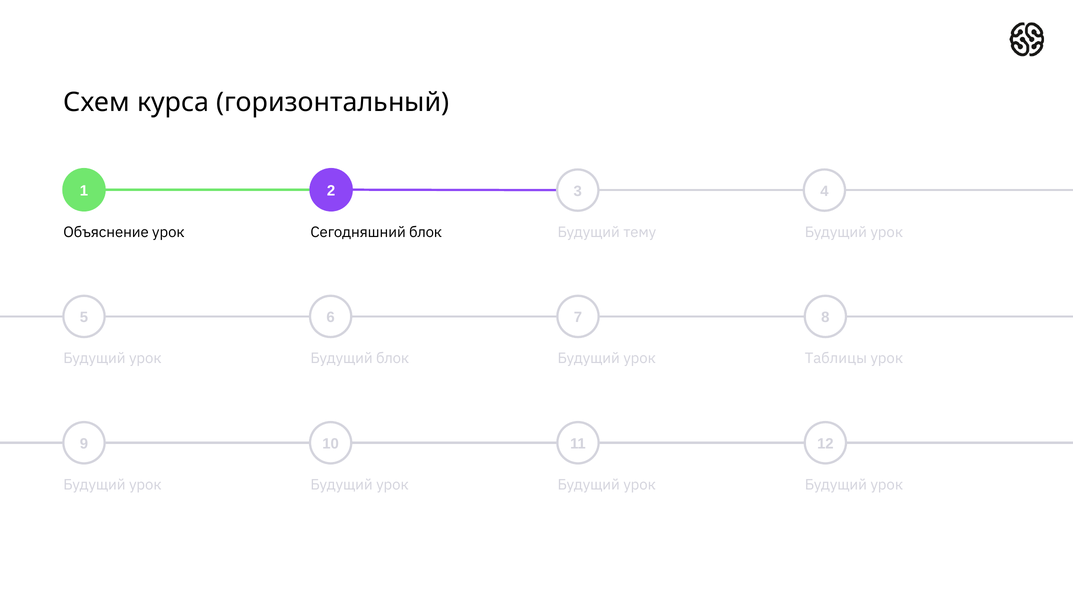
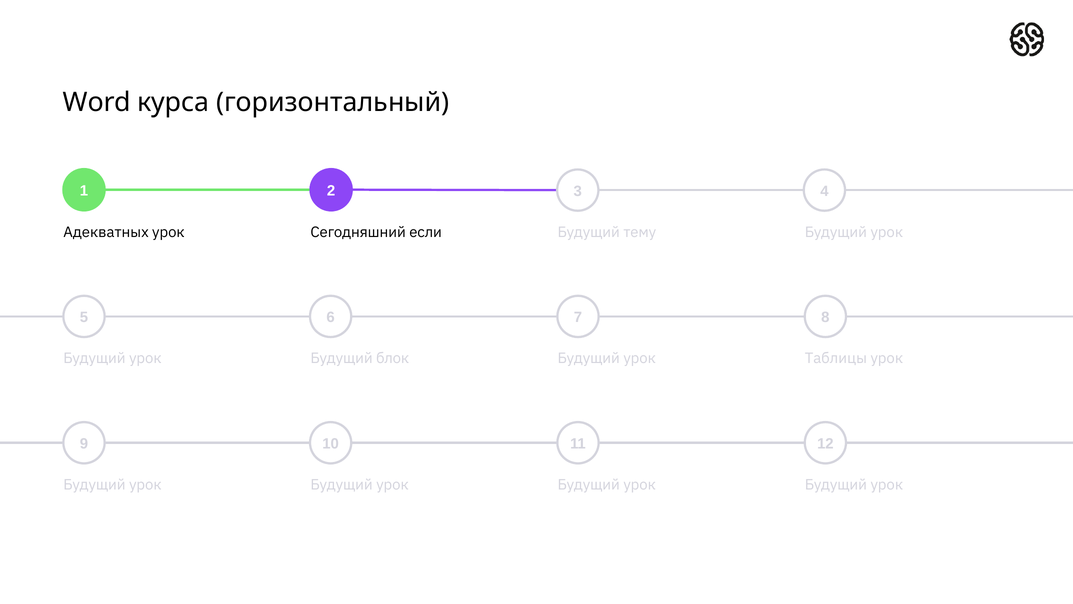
Схем: Схем -> Word (97, 102)
Объяснение: Объяснение -> Адекватных (106, 232)
Сегодняшний блок: блок -> если (426, 232)
